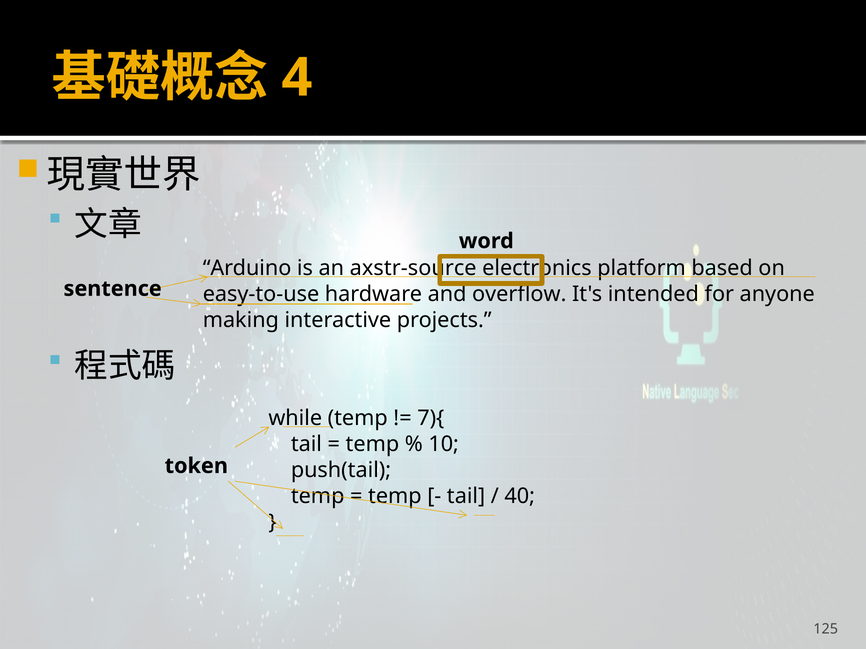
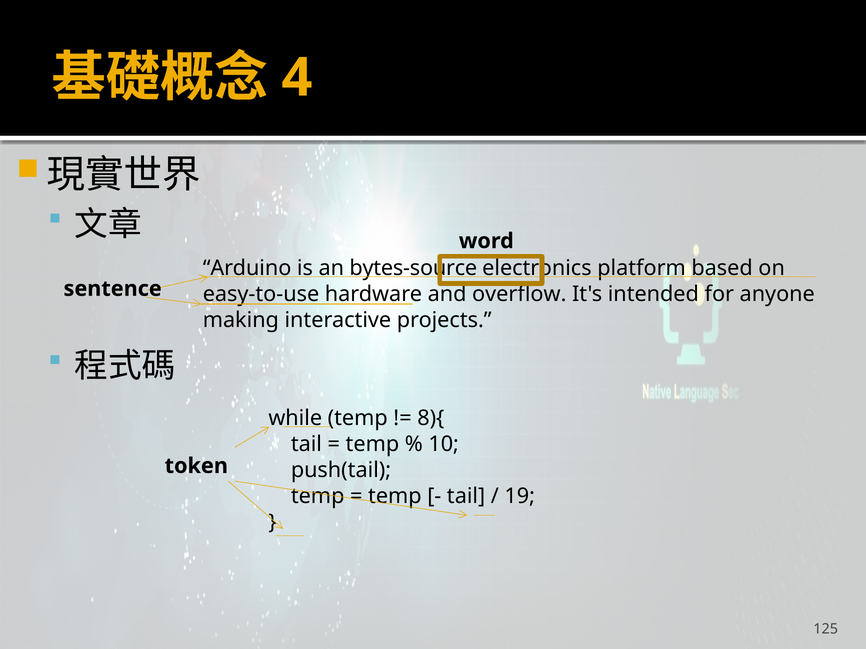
axstr-source: axstr-source -> bytes-source (413, 268)
7){: 7){ -> 8){ (431, 418)
40: 40 -> 19 (520, 496)
